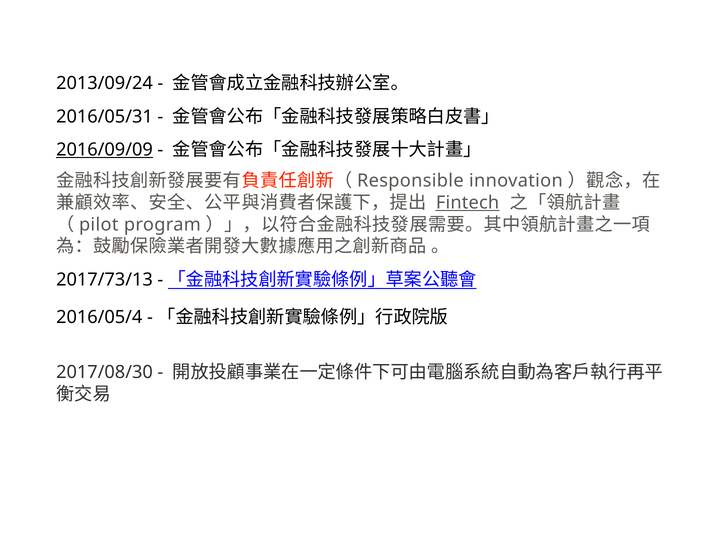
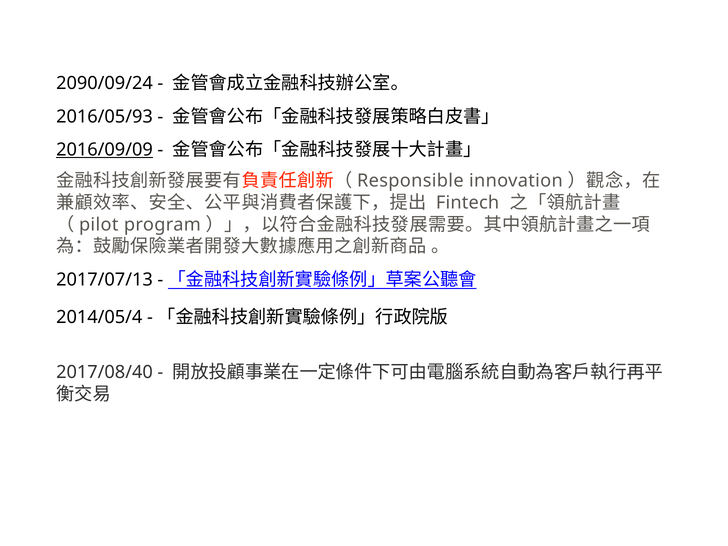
2013/09/24: 2013/09/24 -> 2090/09/24 (104, 83)
2016/05/31: 2016/05/31 -> 2016/05/93 (104, 117)
Fintech underline: present -> none (468, 203)
2017/73/13: 2017/73/13 -> 2017/07/13 (104, 280)
2016/05/4: 2016/05/4 -> 2014/05/4 (99, 317)
2017/08/30: 2017/08/30 -> 2017/08/40 (104, 372)
